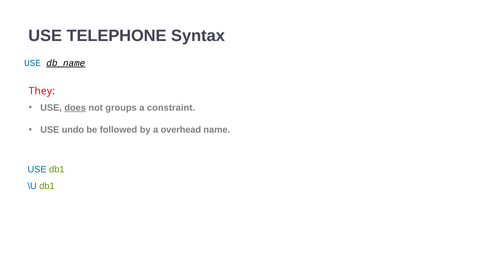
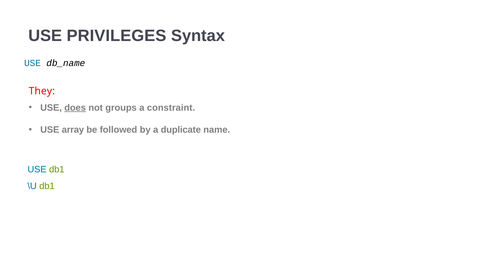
TELEPHONE: TELEPHONE -> PRIVILEGES (116, 36)
db_name underline: present -> none (66, 63)
undo: undo -> array (73, 130)
overhead: overhead -> duplicate (181, 130)
